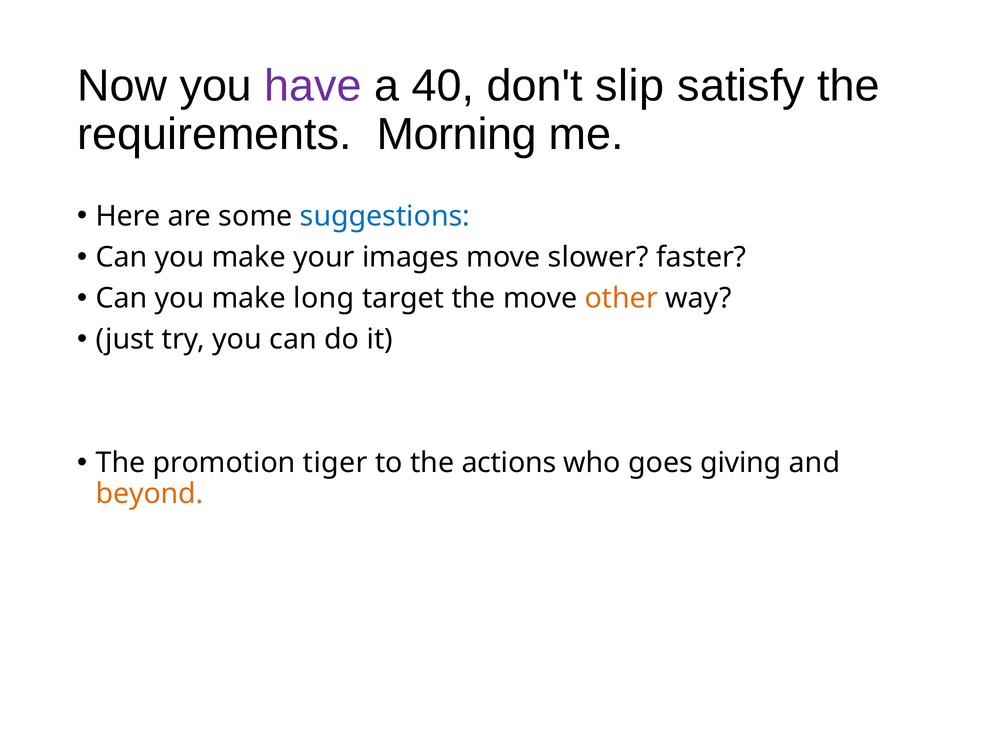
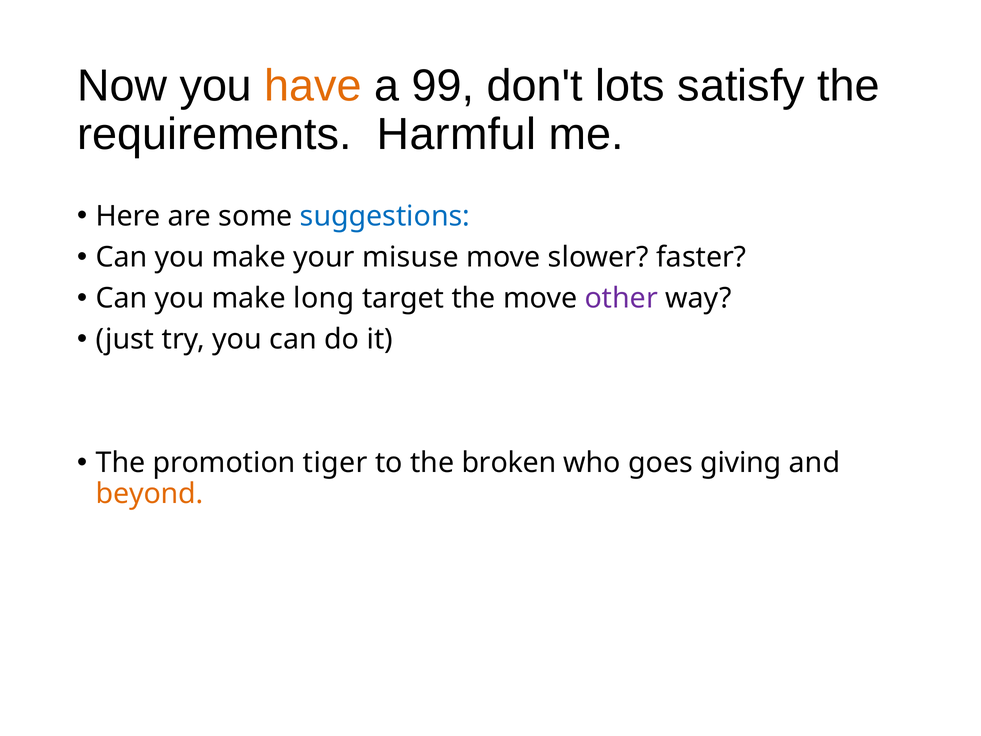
have colour: purple -> orange (313, 86)
40: 40 -> 99 (443, 86)
slip: slip -> lots (630, 86)
Morning: Morning -> Harmful (456, 134)
images: images -> misuse (410, 257)
other colour: orange -> purple (621, 298)
actions: actions -> broken (509, 463)
